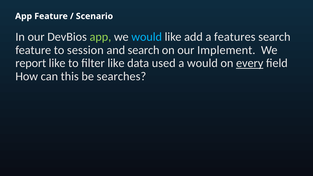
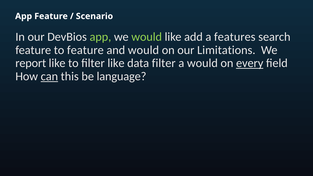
would colour: light blue -> light green (147, 37)
to session: session -> feature (85, 50)
and search: search -> would (143, 50)
Implement: Implement -> Limitations (226, 50)
data used: used -> filter (164, 63)
can underline: none -> present (49, 76)
searches: searches -> language (122, 76)
